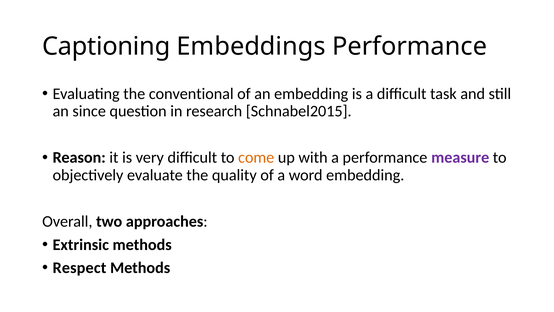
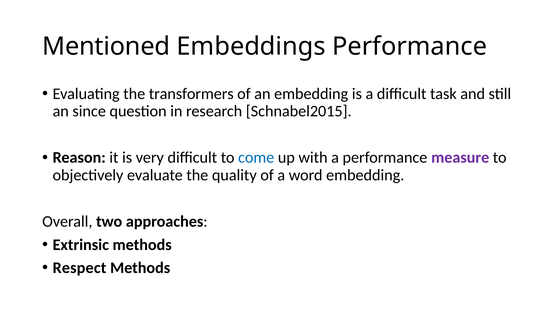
Captioning: Captioning -> Mentioned (106, 47)
conventional: conventional -> transformers (191, 94)
come colour: orange -> blue (256, 157)
